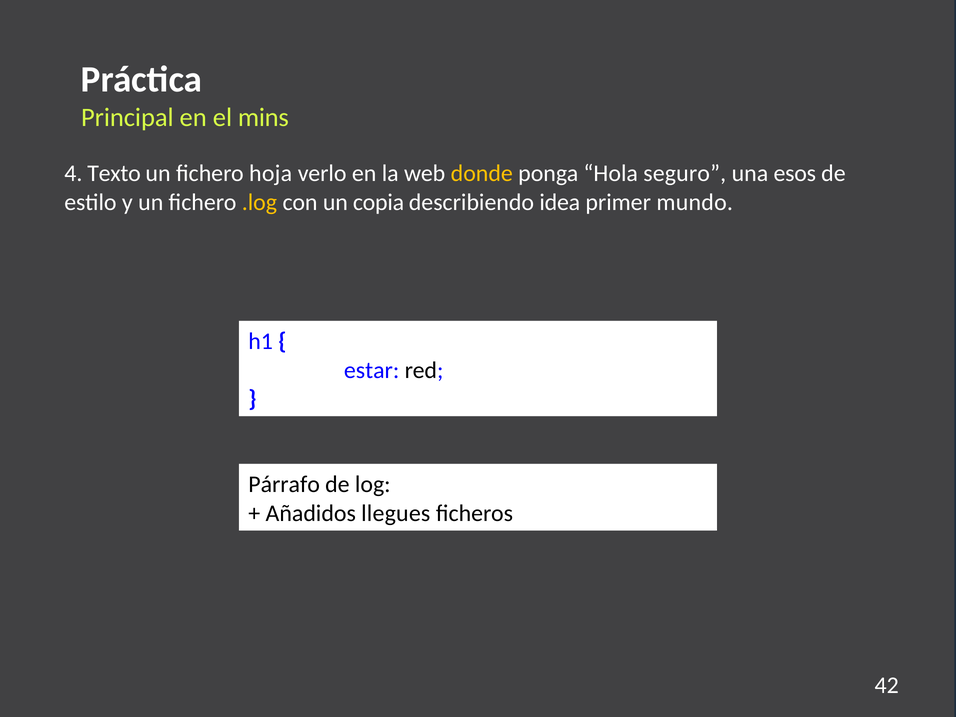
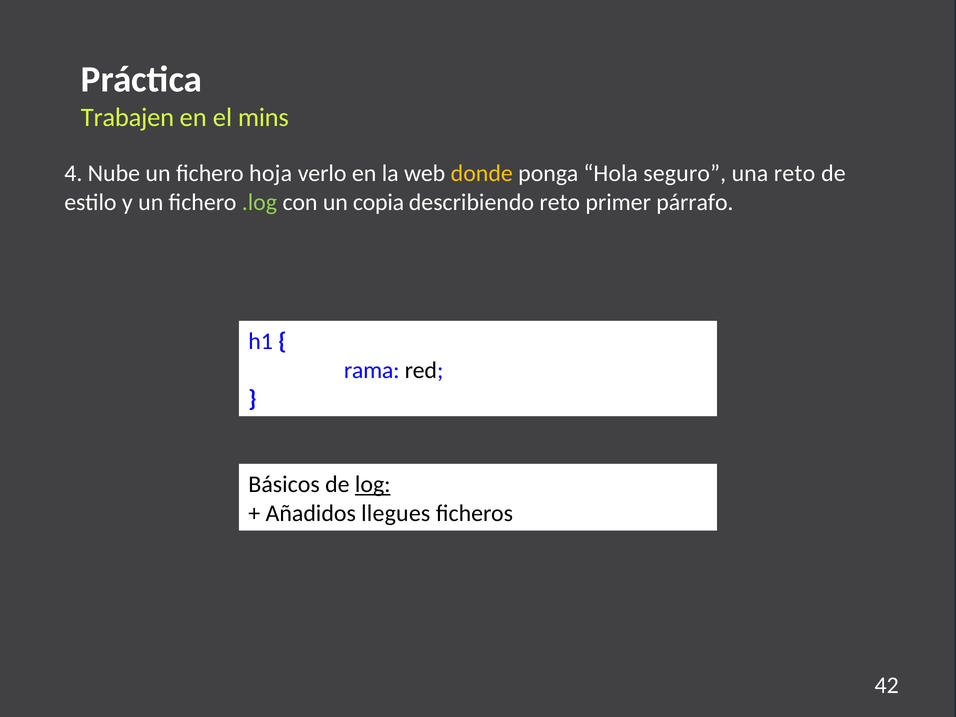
Principal: Principal -> Trabajen (127, 117)
Texto: Texto -> Nube (114, 174)
una esos: esos -> reto (795, 174)
.log colour: yellow -> light green (259, 202)
describiendo idea: idea -> reto (560, 202)
mundo: mundo -> párrafo (695, 202)
estar: estar -> rama (372, 370)
Párrafo: Párrafo -> Básicos (284, 485)
log underline: none -> present (373, 485)
